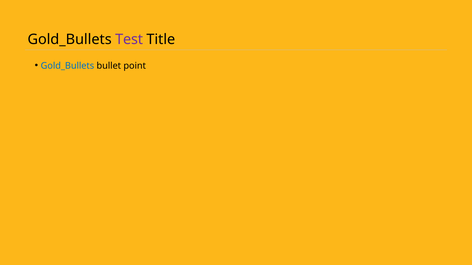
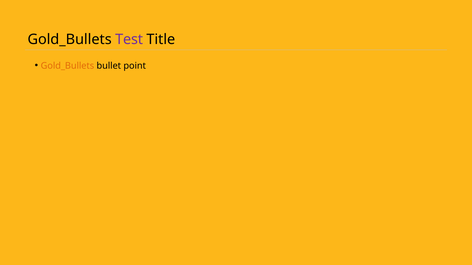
Gold_Bullets colour: blue -> orange (67, 66)
